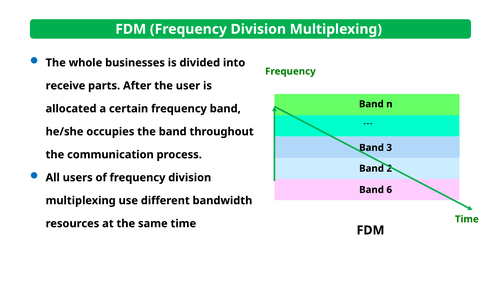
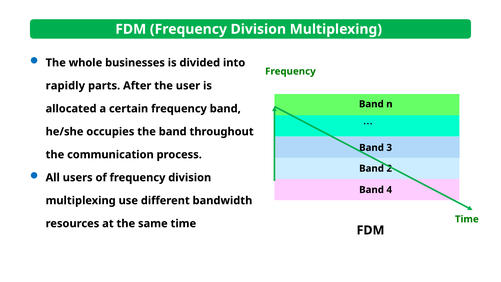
receive: receive -> rapidly (65, 86)
6: 6 -> 4 (389, 190)
